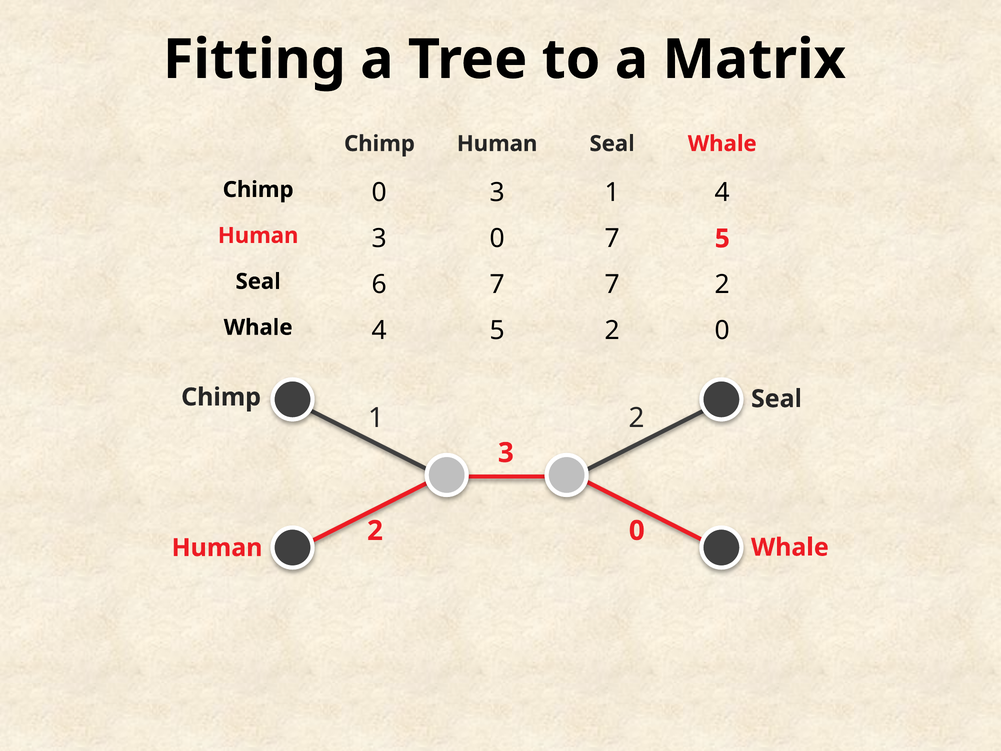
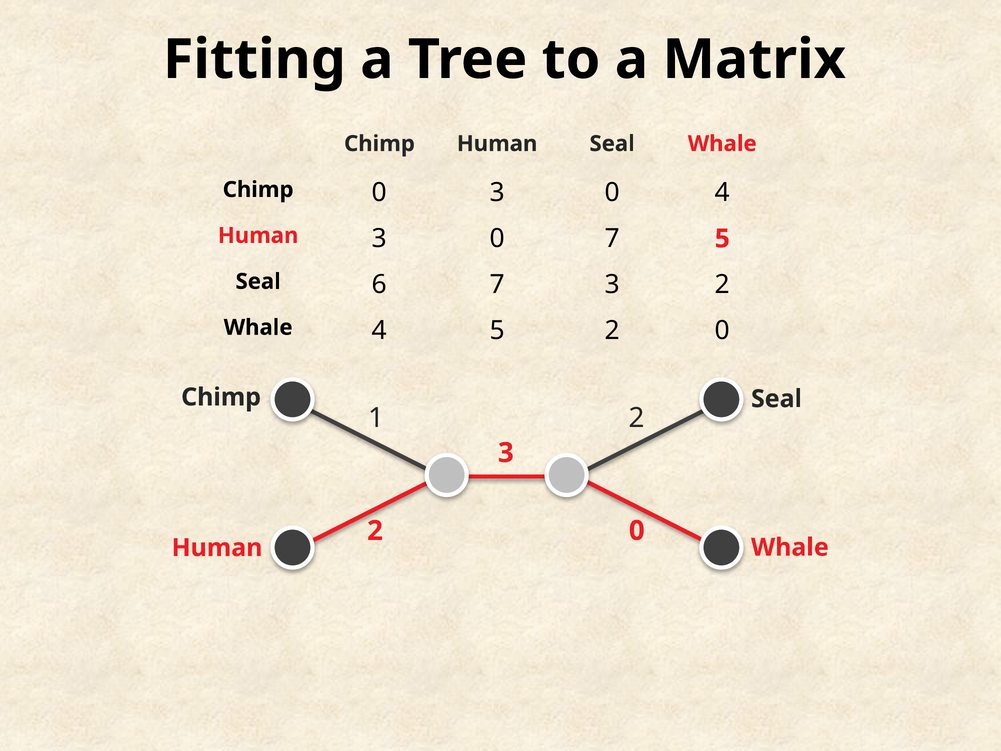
0 3 1: 1 -> 0 (612, 193)
7 7: 7 -> 3 (612, 285)
